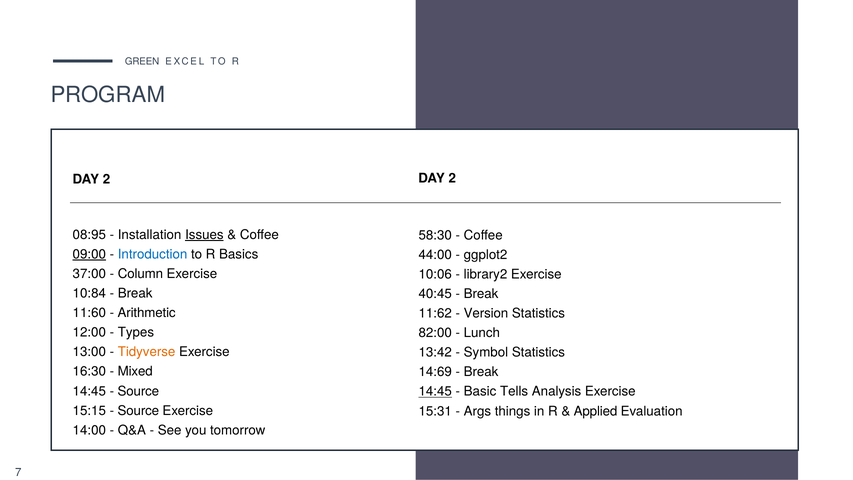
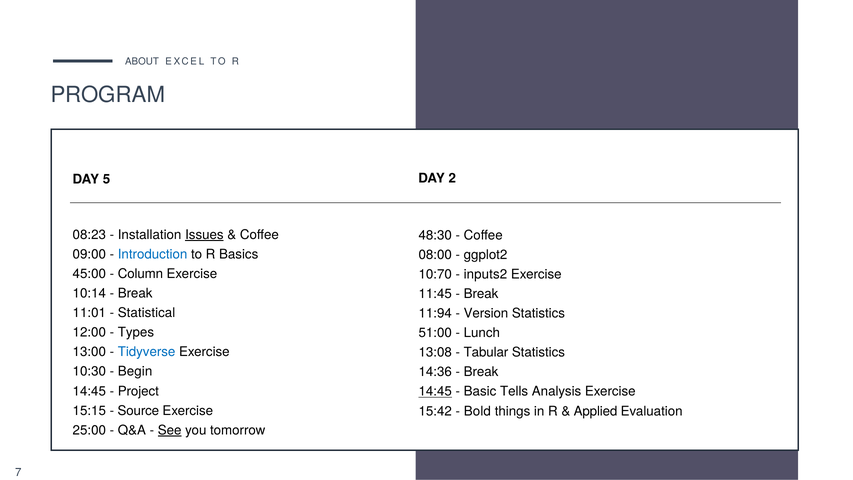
GREEN: GREEN -> ABOUT (142, 62)
2: 2 -> 5 (106, 180)
08:95: 08:95 -> 08:23 (89, 235)
58:30: 58:30 -> 48:30 (435, 235)
09:00 underline: present -> none (89, 254)
44:00: 44:00 -> 08:00 (435, 255)
37:00: 37:00 -> 45:00 (89, 274)
10:06: 10:06 -> 10:70 (435, 274)
library2: library2 -> inputs2 (485, 274)
10:84: 10:84 -> 10:14 (89, 293)
40:45: 40:45 -> 11:45 (435, 294)
11:60: 11:60 -> 11:01 (89, 313)
Arithmetic: Arithmetic -> Statistical (147, 313)
11:62: 11:62 -> 11:94 (435, 313)
82:00: 82:00 -> 51:00 (435, 333)
Tidyverse colour: orange -> blue (147, 352)
13:42: 13:42 -> 13:08 (435, 353)
Symbol: Symbol -> Tabular (486, 353)
16:30: 16:30 -> 10:30 (89, 372)
Mixed: Mixed -> Begin (135, 372)
14:69: 14:69 -> 14:36 (435, 372)
Source: Source -> Project (138, 391)
15:31: 15:31 -> 15:42 (435, 411)
Args: Args -> Bold (477, 411)
14:00: 14:00 -> 25:00 (89, 430)
See underline: none -> present (170, 430)
